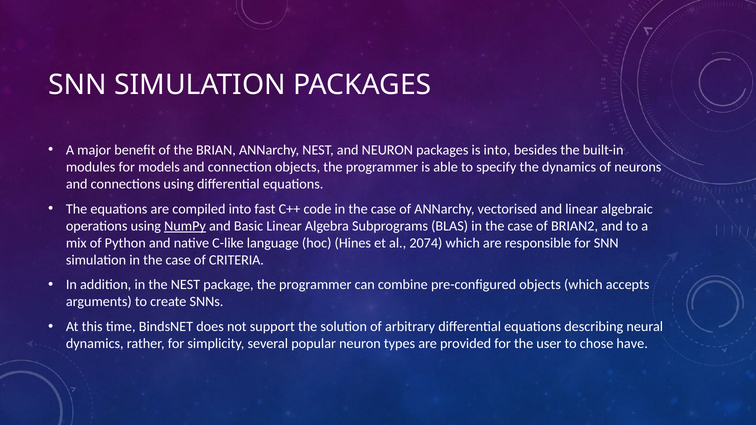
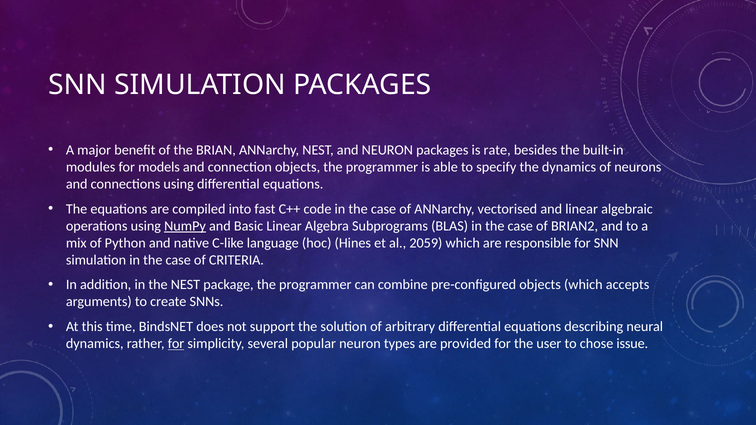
is into: into -> rate (497, 150)
2074: 2074 -> 2059 (426, 243)
for underline: none -> present (176, 344)
have: have -> issue (632, 344)
